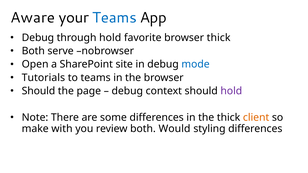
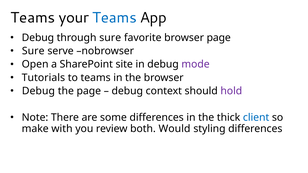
Aware: Aware -> Teams (33, 18)
through hold: hold -> sure (110, 38)
browser thick: thick -> page (219, 38)
Both: Both -> Sure (33, 51)
mode colour: blue -> purple (196, 64)
Should: Should -> Debug (38, 91)
client colour: orange -> blue (256, 118)
